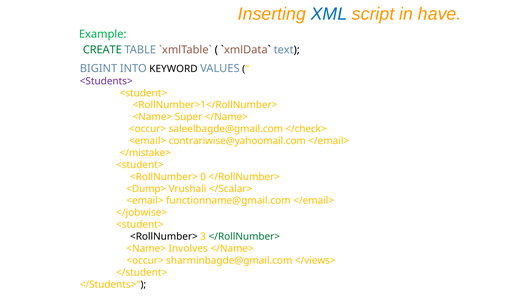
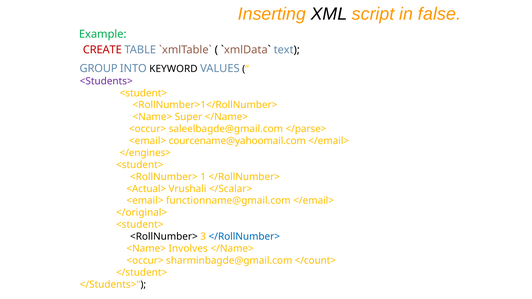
XML colour: blue -> black (329, 14)
have: have -> false (440, 14)
CREATE colour: green -> red (102, 50)
BIGINT: BIGINT -> GROUP (99, 69)
</check>: </check> -> </parse> (306, 129)
contrariwise@yahoomail.com: contrariwise@yahoomail.com -> courcename@yahoomail.com (237, 141)
</mistake>: </mistake> -> </engines> (145, 153)
0: 0 -> 1 (203, 177)
<Dump>: <Dump> -> <Actual> (146, 189)
</jobwise>: </jobwise> -> </original> (142, 213)
</RollNumber> colour: green -> blue (244, 237)
</views>: </views> -> </count> (315, 261)
